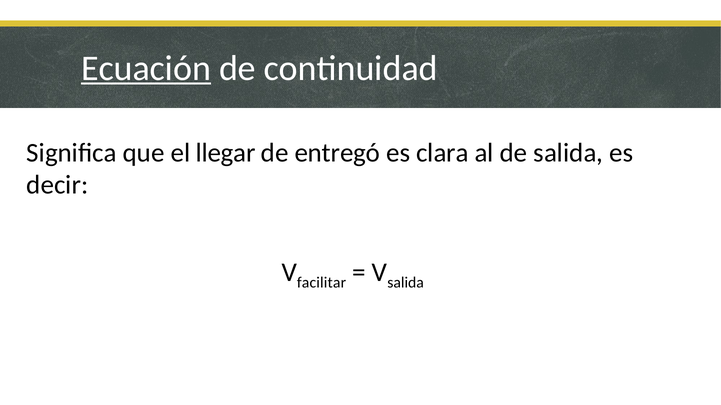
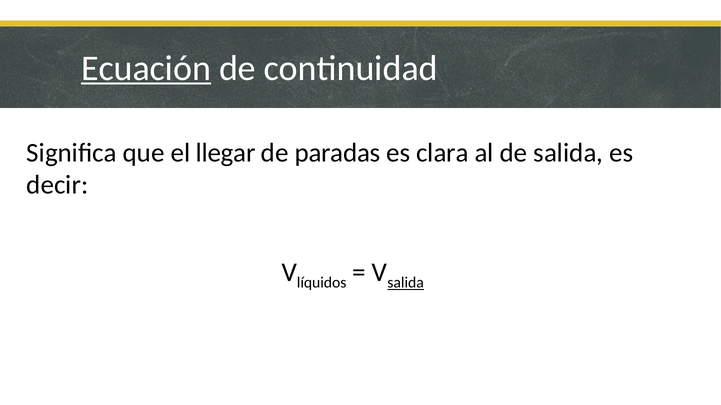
entregó: entregó -> paradas (337, 153)
facilitar: facilitar -> líquidos (322, 283)
salida underline: none -> present (406, 283)
